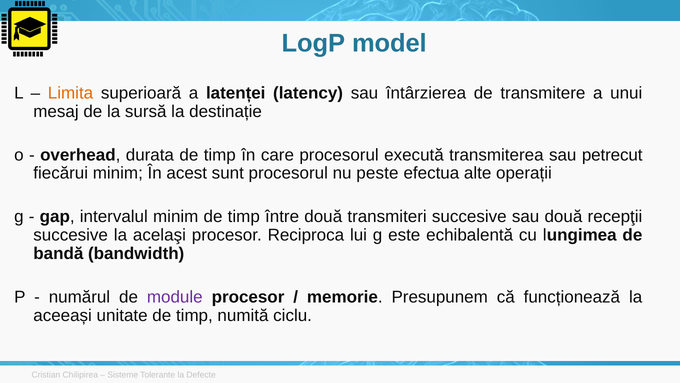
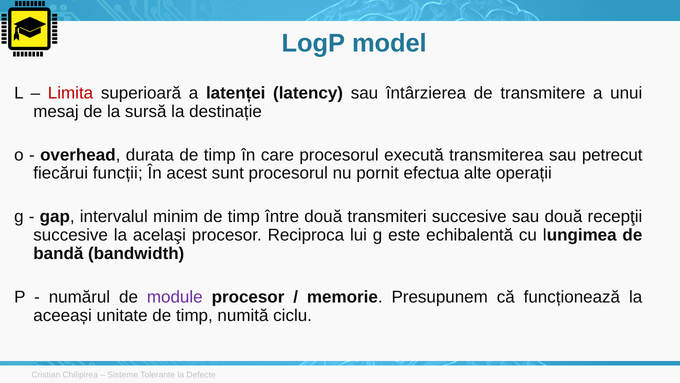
Limita colour: orange -> red (71, 93)
fiecărui minim: minim -> funcții (118, 173)
peste: peste -> pornit (378, 173)
